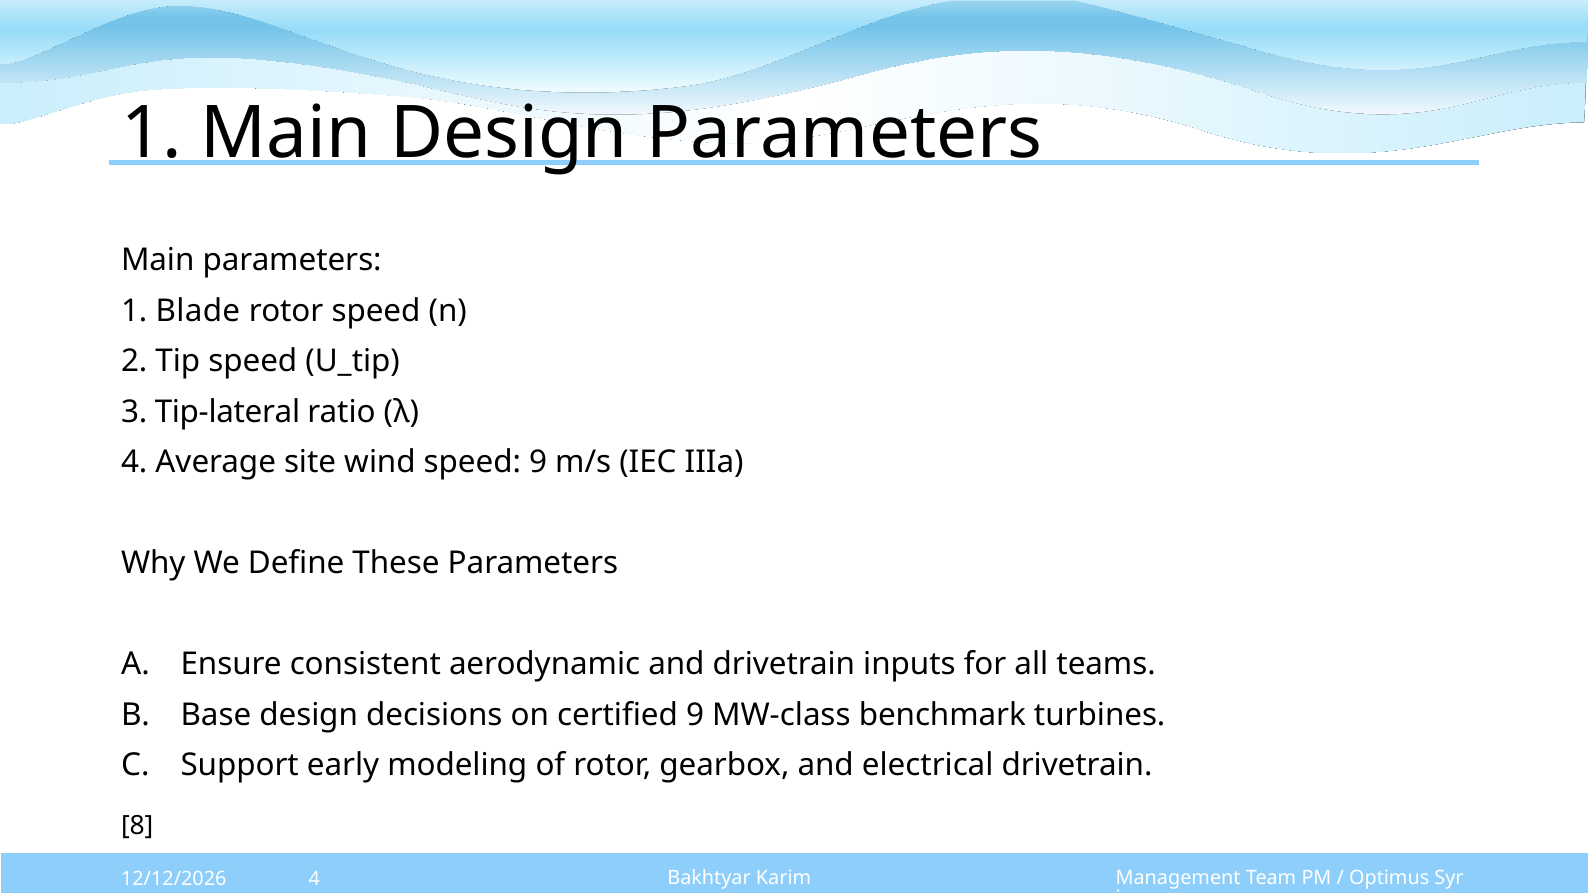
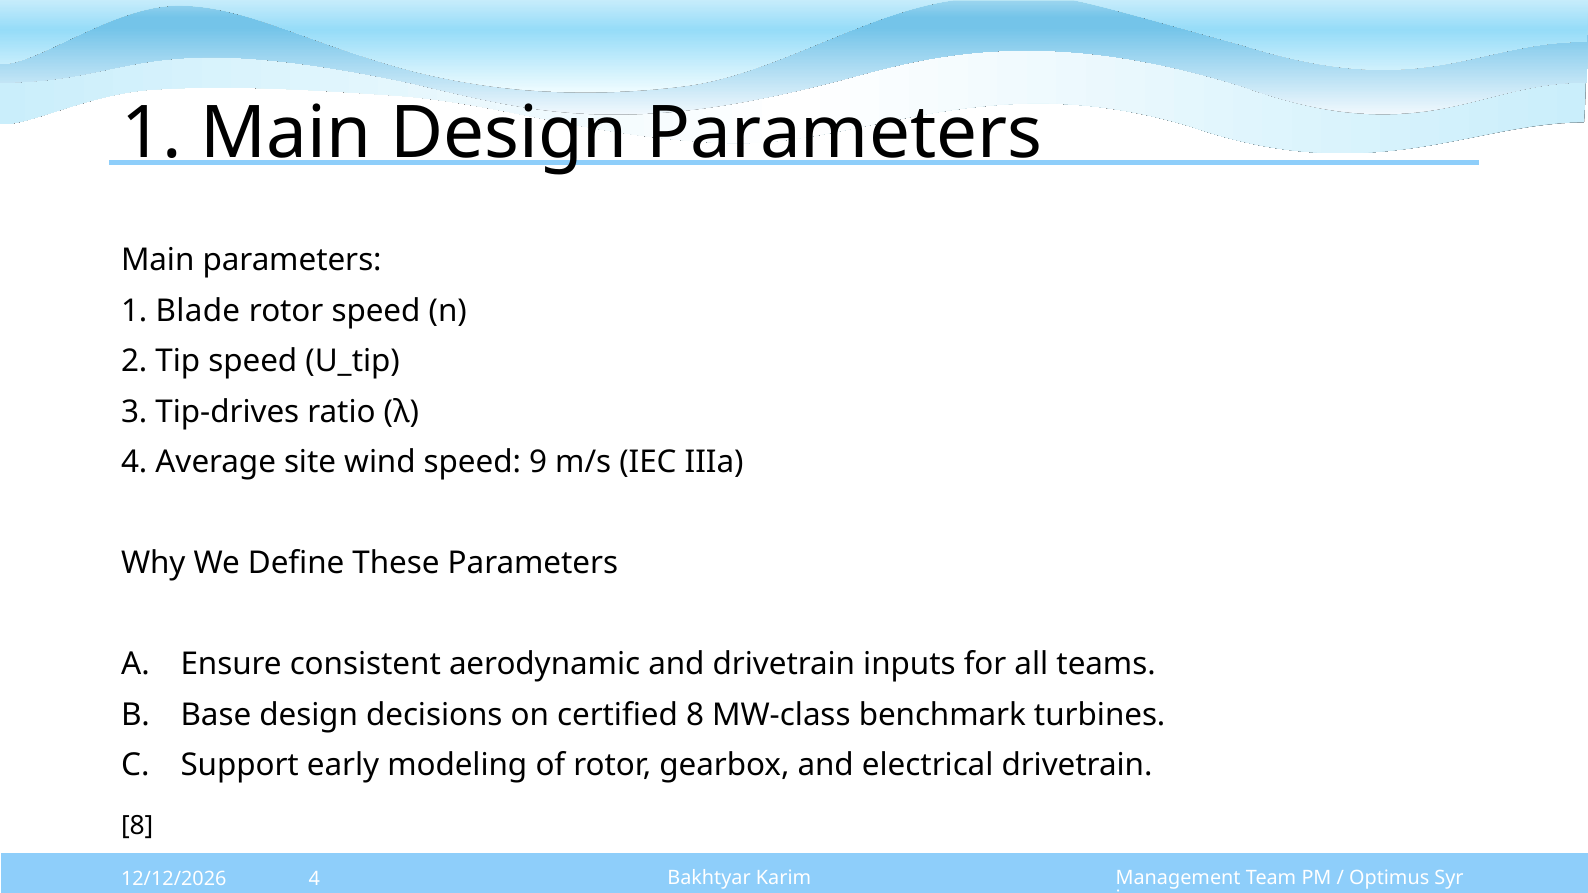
Tip-lateral: Tip-lateral -> Tip-drives (227, 412)
certified 9: 9 -> 8 (695, 715)
